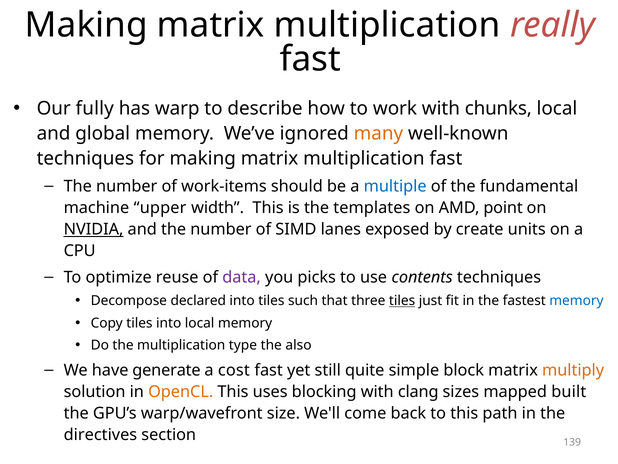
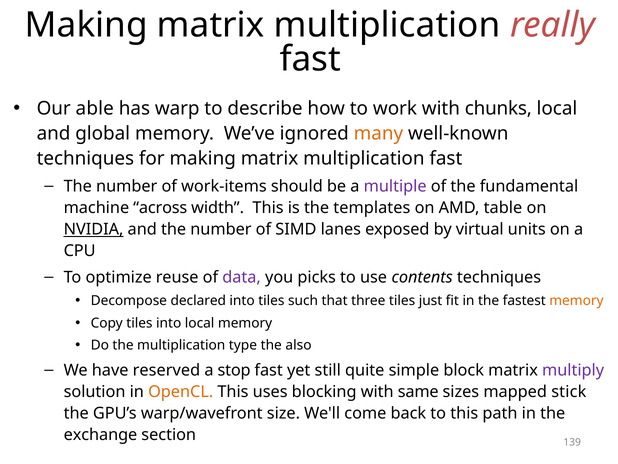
fully: fully -> able (95, 109)
multiple colour: blue -> purple (395, 186)
upper: upper -> across (160, 208)
point: point -> table (503, 208)
create: create -> virtual (480, 229)
tiles underline: present -> none (402, 301)
memory colour: blue -> orange (576, 301)
generate: generate -> reserved (166, 370)
cost: cost -> stop (234, 370)
multiply colour: orange -> purple (573, 370)
clang: clang -> same (418, 391)
built: built -> stick (569, 391)
directives: directives -> exchange (100, 434)
